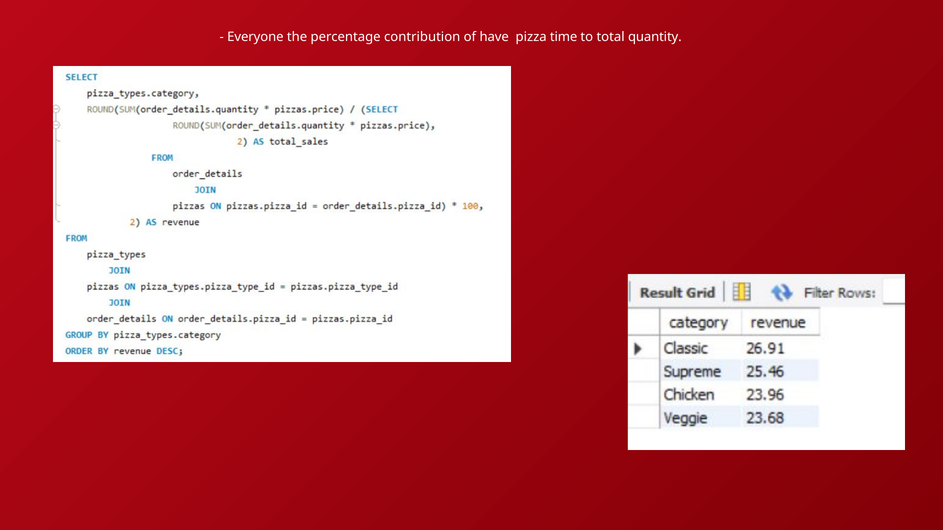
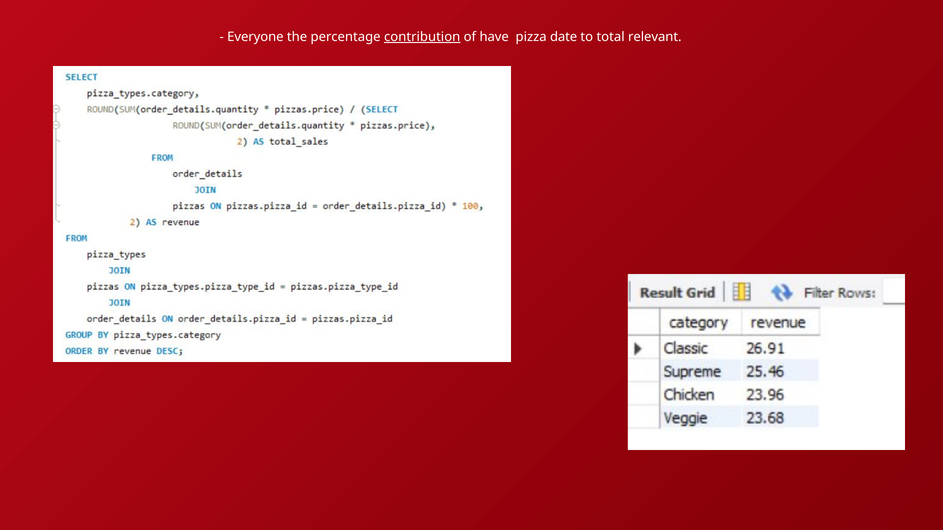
contribution underline: none -> present (422, 37)
time: time -> date (564, 37)
quantity: quantity -> relevant (655, 37)
